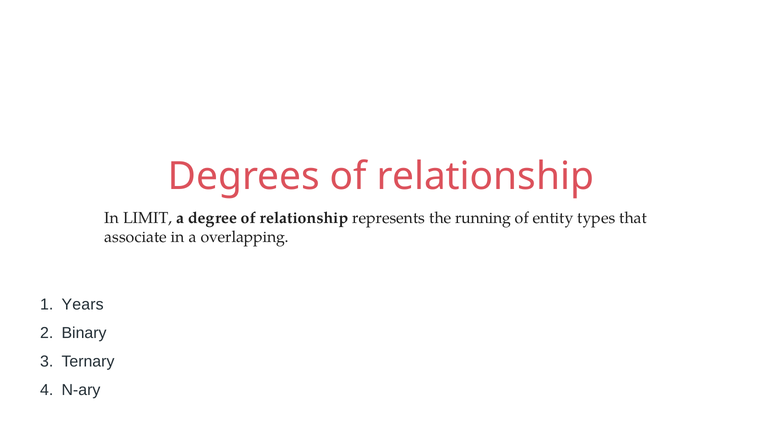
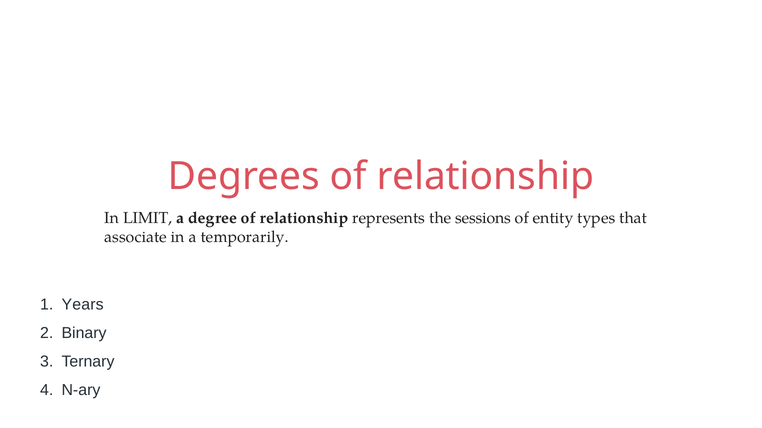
running: running -> sessions (483, 218)
overlapping: overlapping -> temporarily (245, 237)
